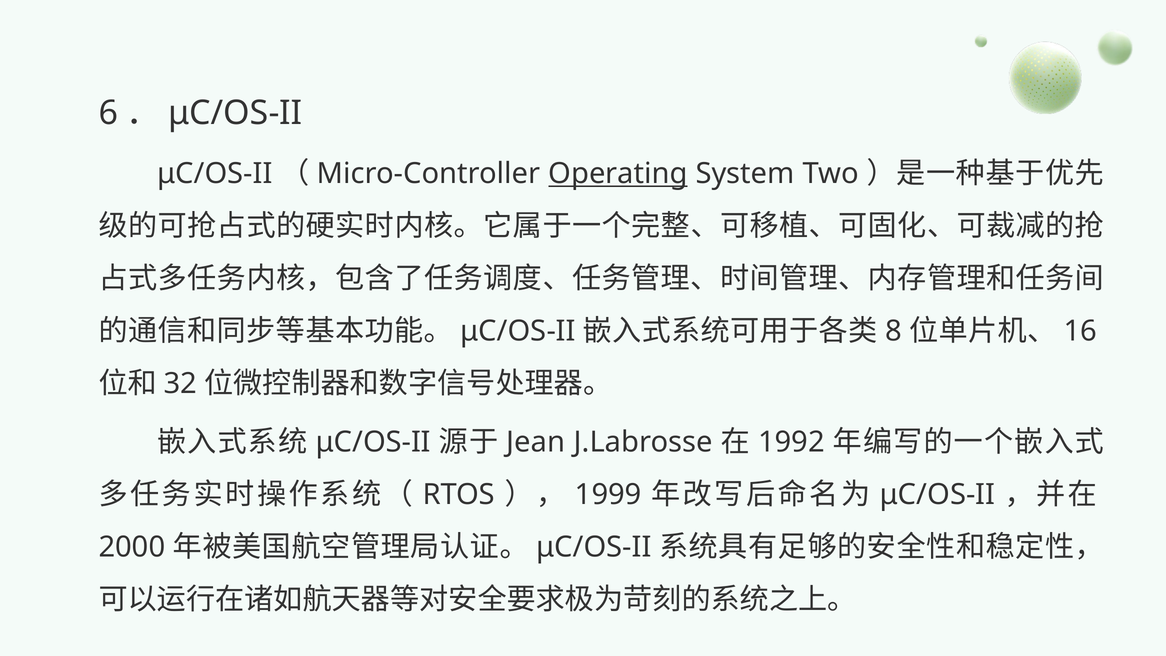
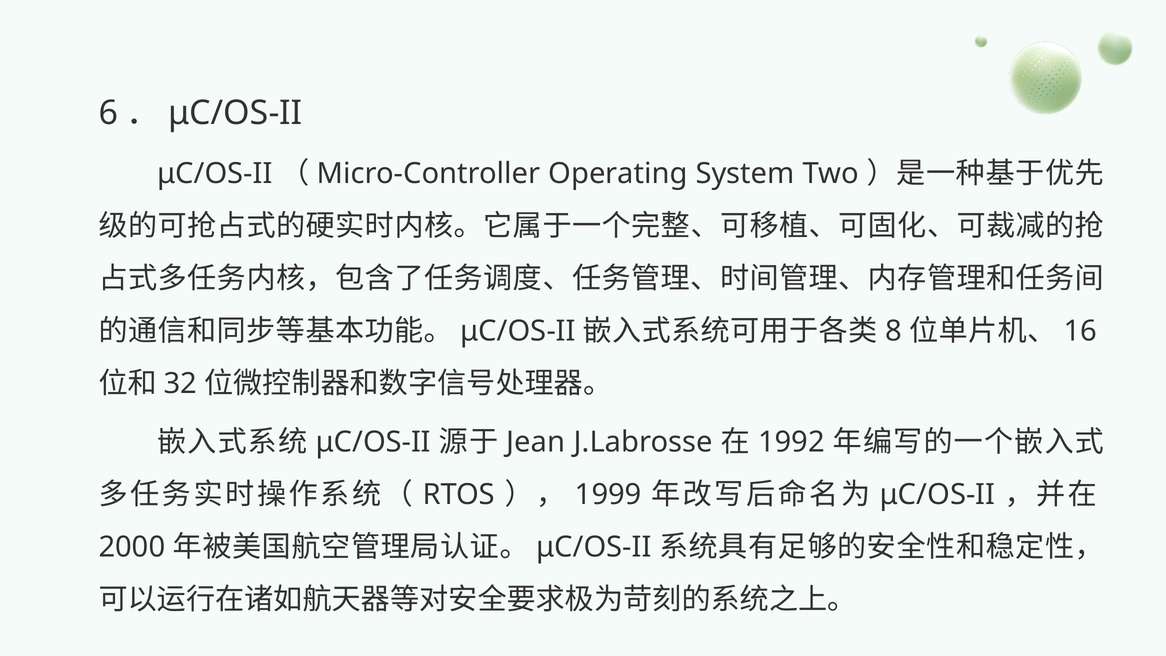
Operating underline: present -> none (618, 174)
